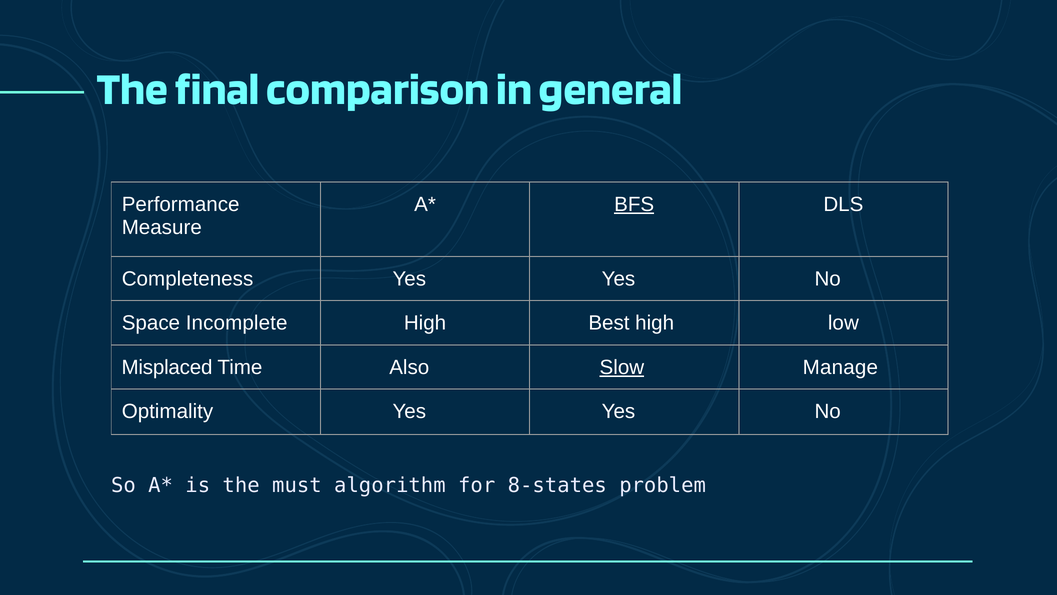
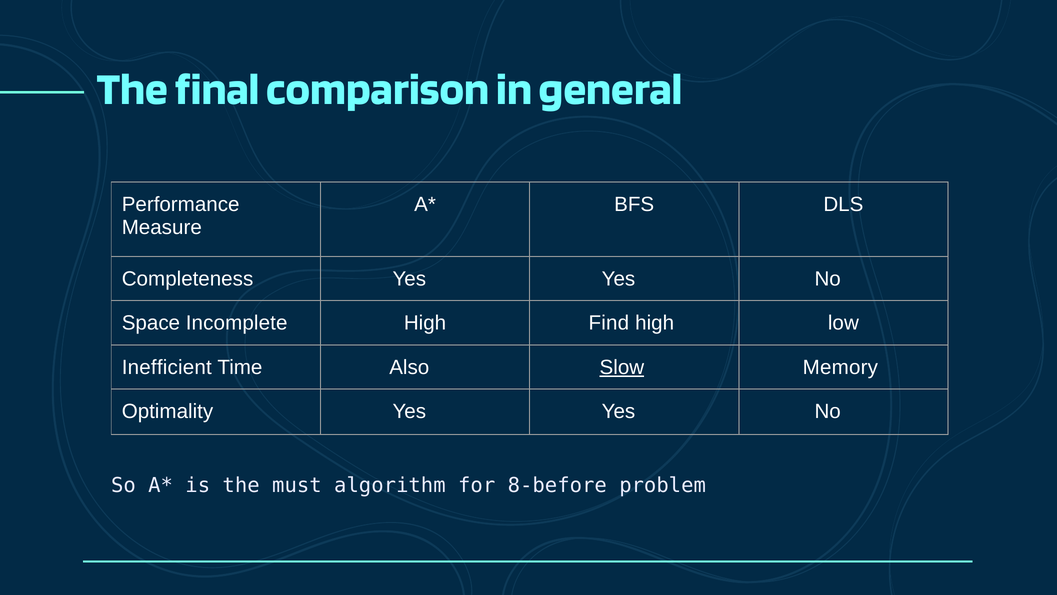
BFS underline: present -> none (634, 204)
Best: Best -> Find (609, 323)
Misplaced: Misplaced -> Inefficient (167, 367)
Manage: Manage -> Memory (840, 367)
8-states: 8-states -> 8-before (557, 485)
